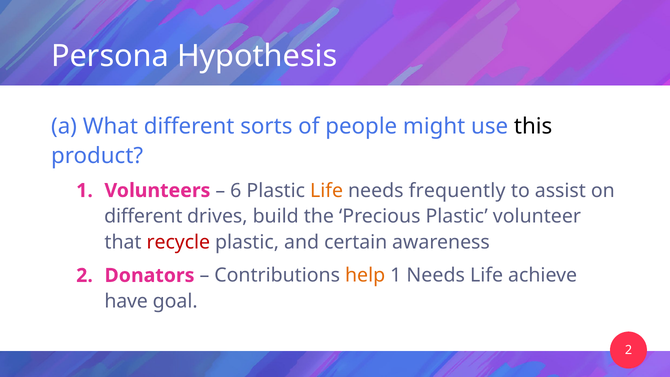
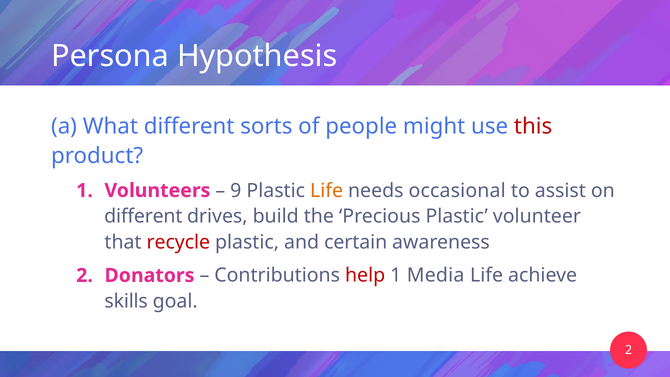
this colour: black -> red (533, 126)
6: 6 -> 9 (236, 191)
frequently: frequently -> occasional (457, 191)
help colour: orange -> red (365, 275)
1 Needs: Needs -> Media (436, 275)
have: have -> skills (126, 301)
